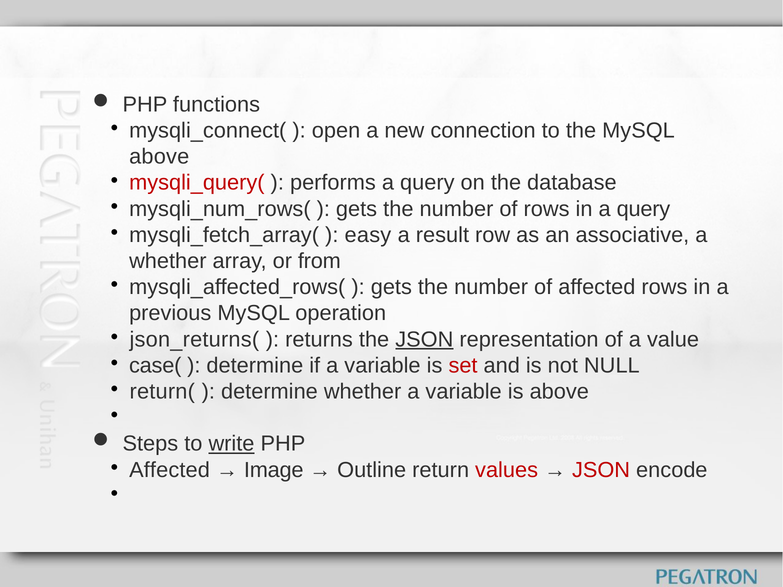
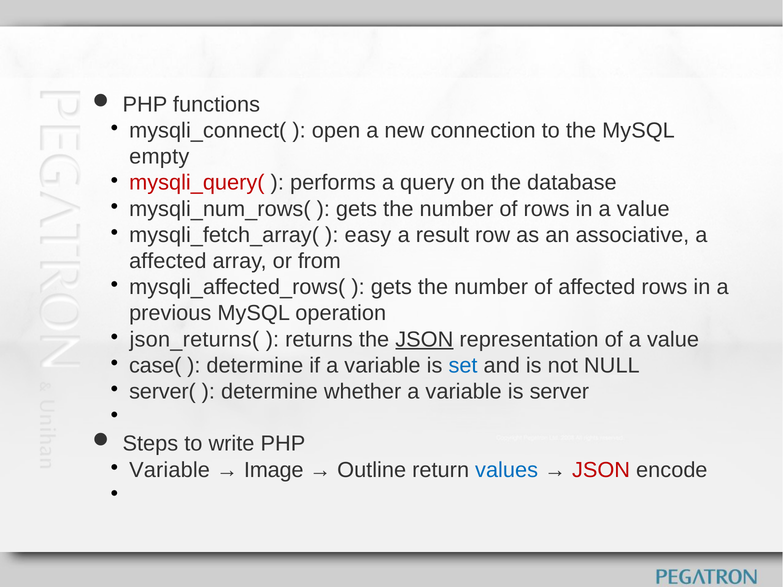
above: above -> empty (159, 157)
in a query: query -> value (643, 209)
whether: whether -> affected (168, 261)
set colour: red -> blue (463, 366)
return(: return( -> server( (162, 392)
is above: above -> server (559, 392)
write underline: present -> none (231, 444)
Affected: Affected -> Variable (170, 470)
values colour: red -> blue (507, 470)
